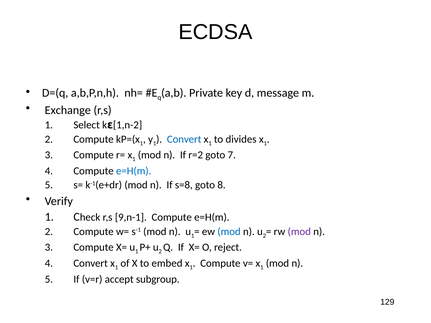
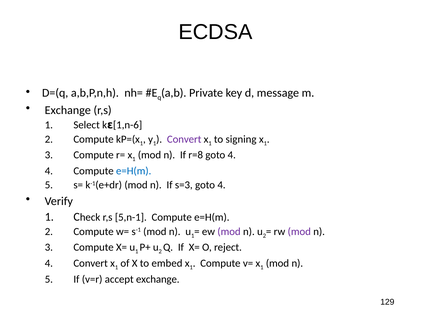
1,n-2: 1,n-2 -> 1,n-6 (128, 125)
Convert colour: blue -> purple (184, 139)
divides: divides -> signing (241, 139)
r=2: r=2 -> r=8 (196, 155)
7: 7 -> 4 (232, 155)
s=8: s=8 -> s=3 (184, 185)
8: 8 -> 4 (222, 185)
9,n-1: 9,n-1 -> 5,n-1 (131, 217)
mod colour: blue -> purple (229, 232)
accept subgroup: subgroup -> exchange (158, 279)
